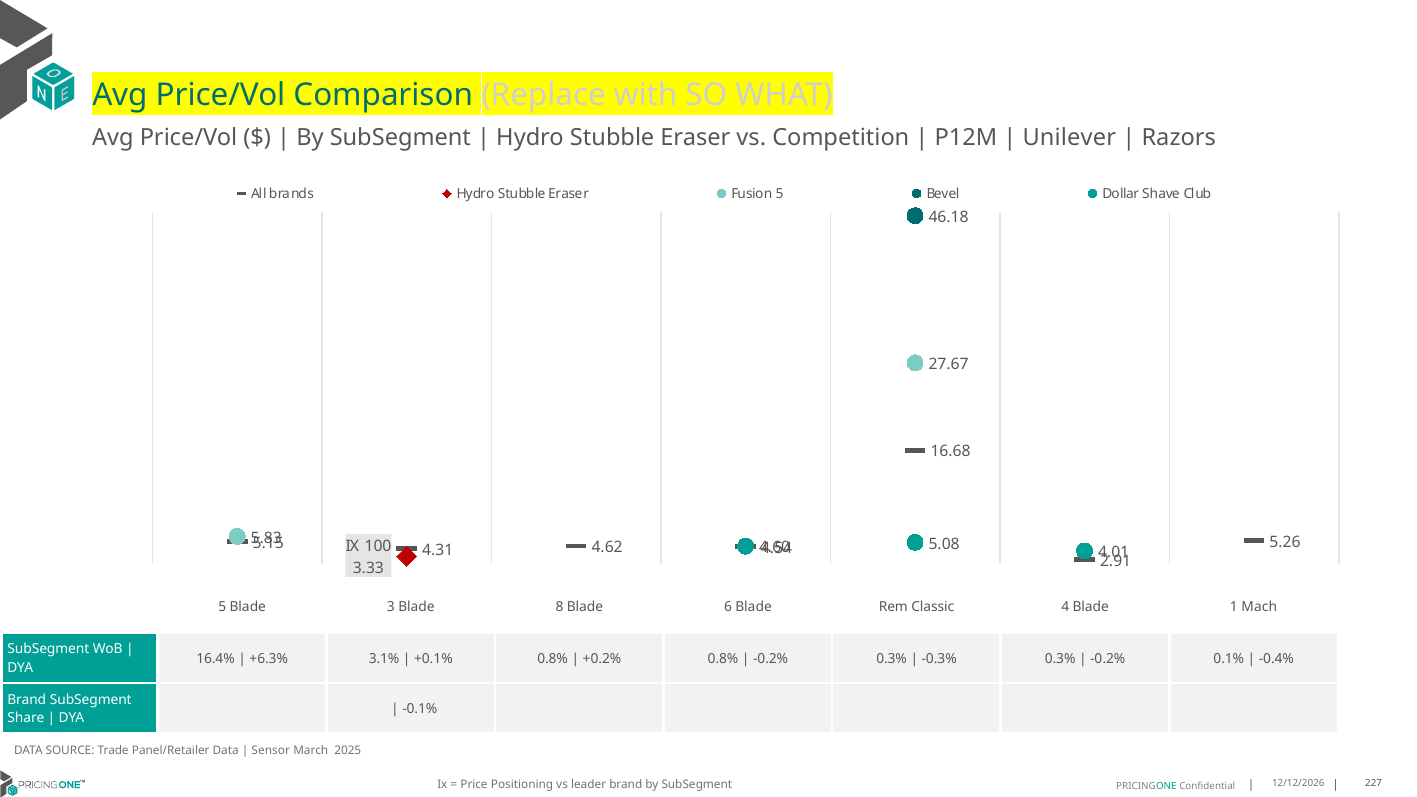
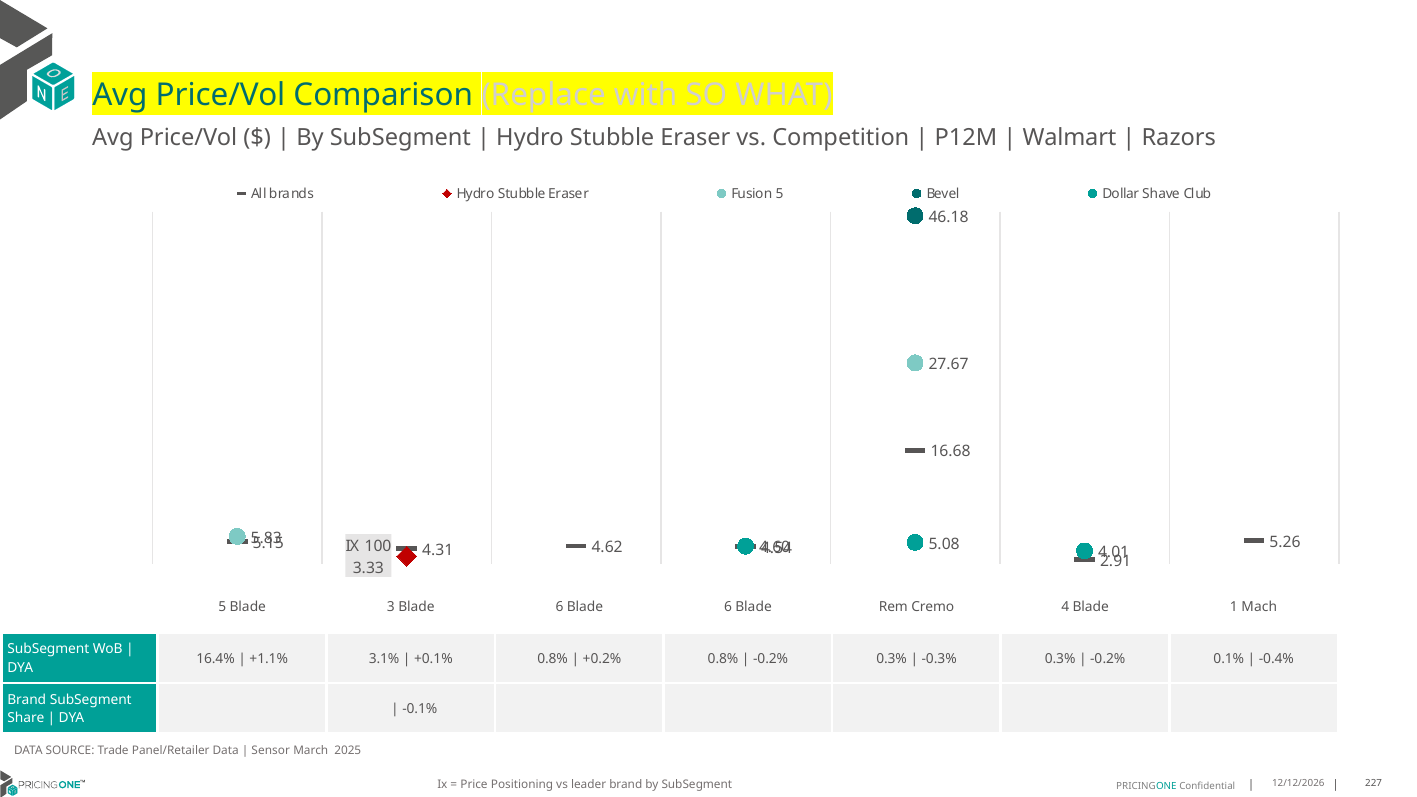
Unilever: Unilever -> Walmart (1069, 138)
3 Blade 8: 8 -> 6 (559, 607)
Classic: Classic -> Cremo (933, 607)
+6.3%: +6.3% -> +1.1% (269, 659)
